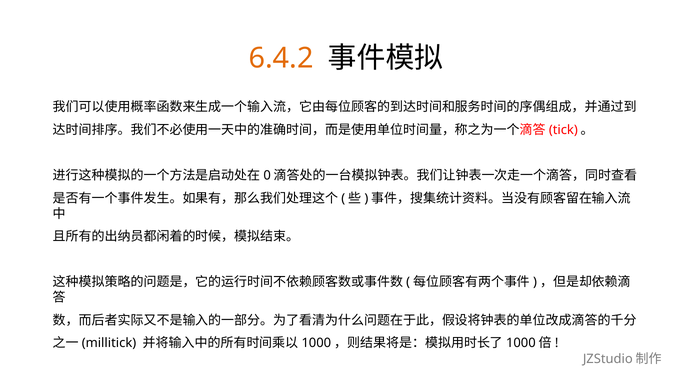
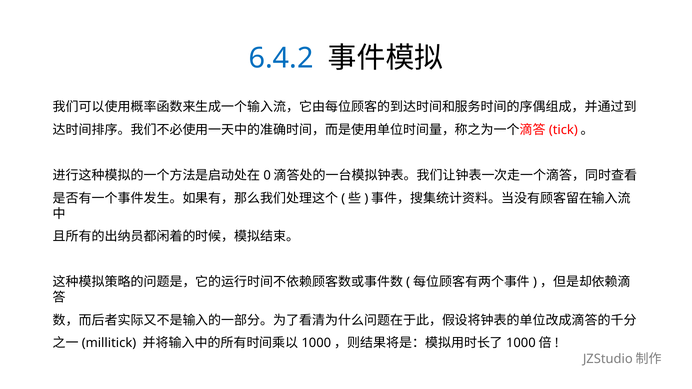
6.4.2 colour: orange -> blue (281, 58)
